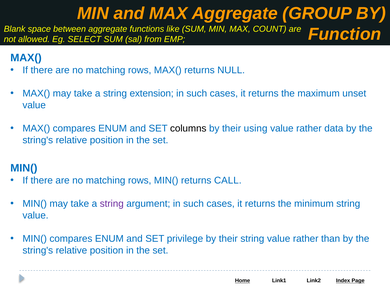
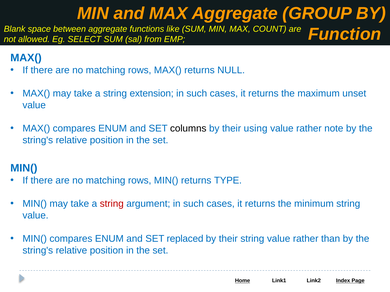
data: data -> note (334, 129)
CALL: CALL -> TYPE (228, 181)
string colour: purple -> red (112, 204)
privilege: privilege -> replaced (185, 239)
